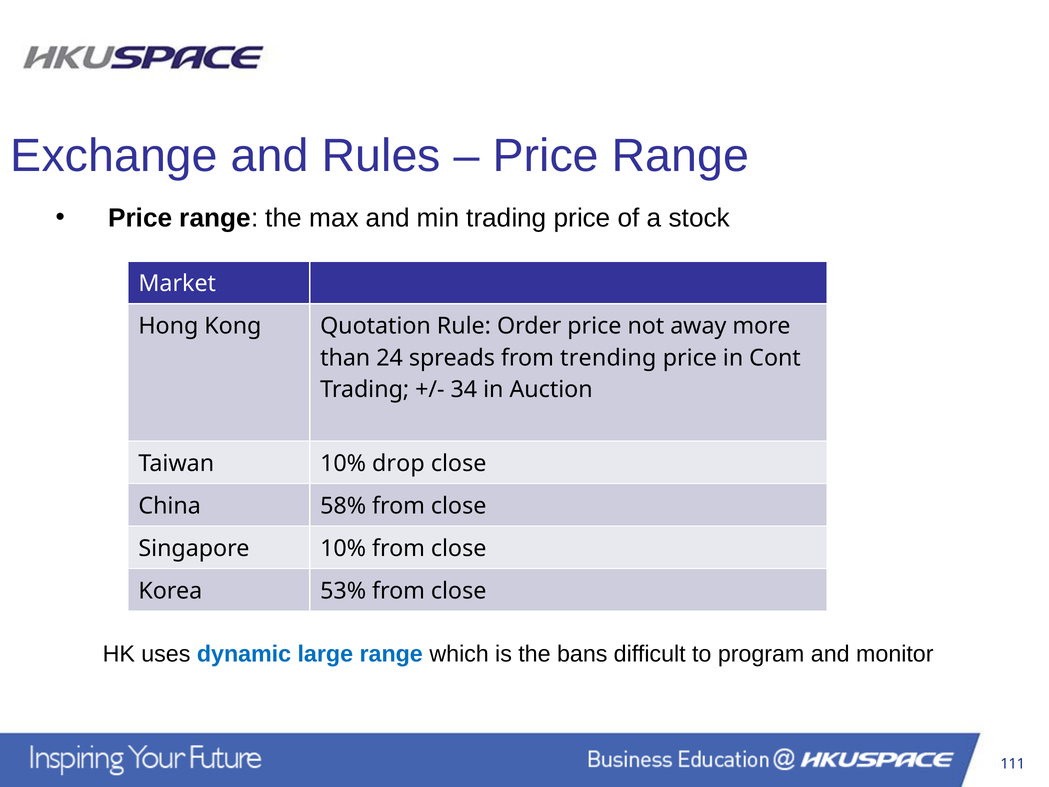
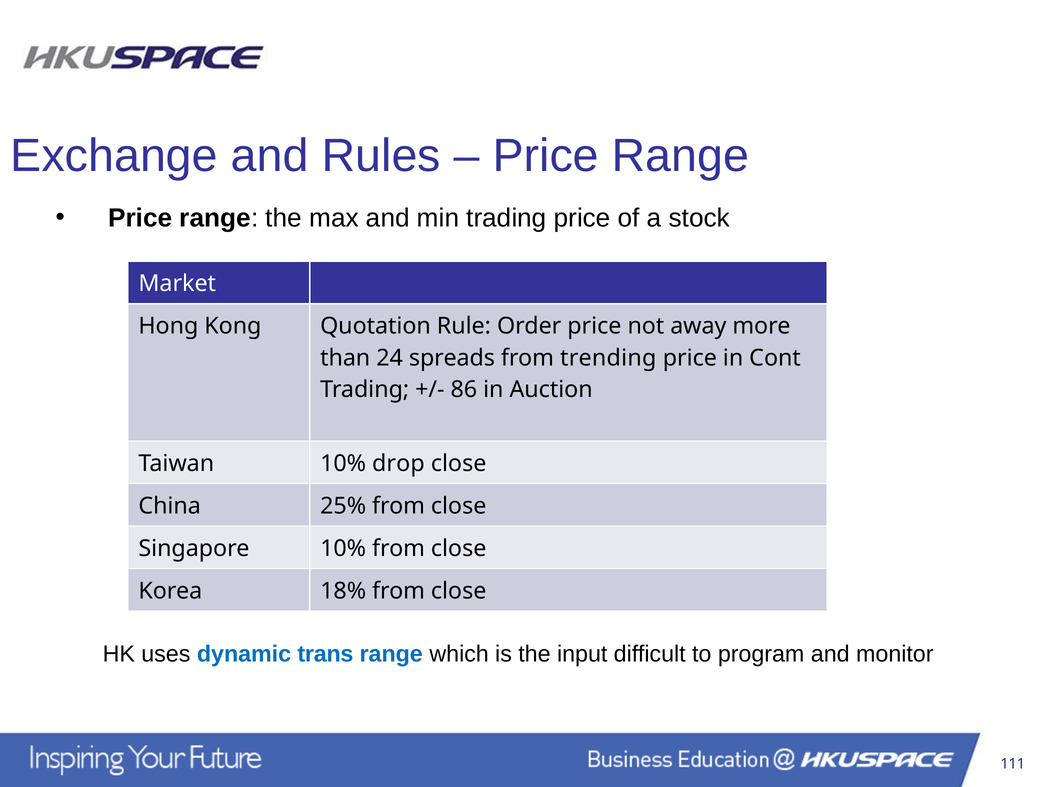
34: 34 -> 86 (464, 389)
58%: 58% -> 25% (343, 506)
53%: 53% -> 18% (343, 591)
large: large -> trans (325, 654)
bans: bans -> input (582, 654)
